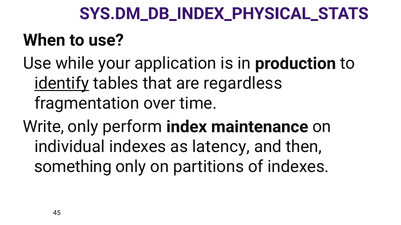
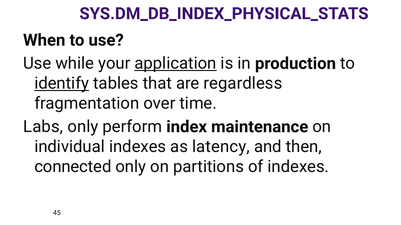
application underline: none -> present (175, 64)
Write: Write -> Labs (43, 127)
something: something -> connected (73, 167)
